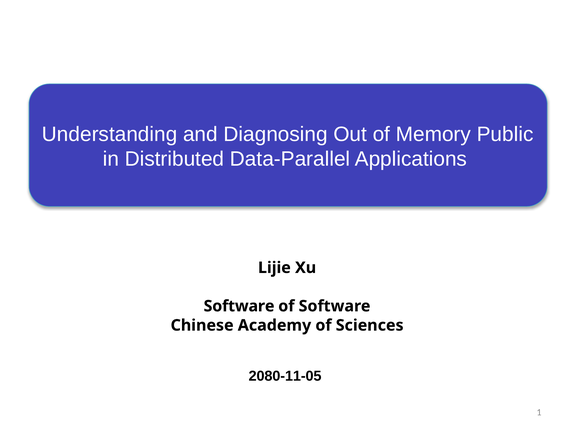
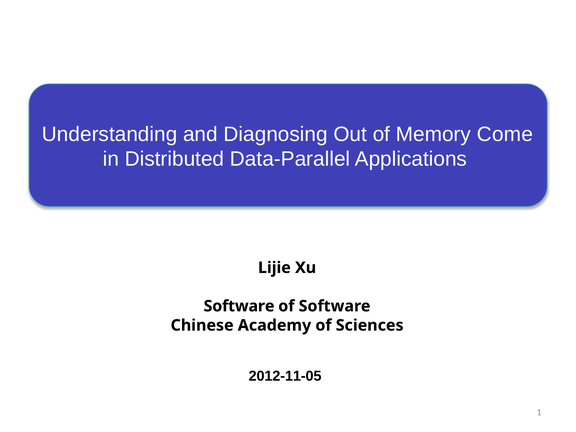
Public: Public -> Come (505, 134)
2080-11-05: 2080-11-05 -> 2012-11-05 (285, 376)
